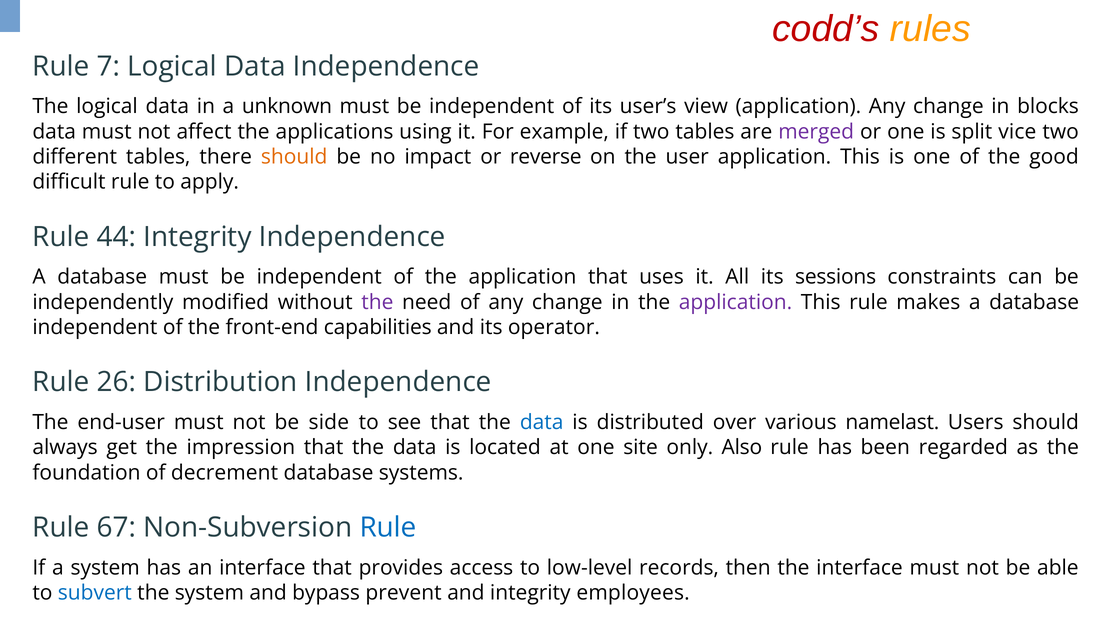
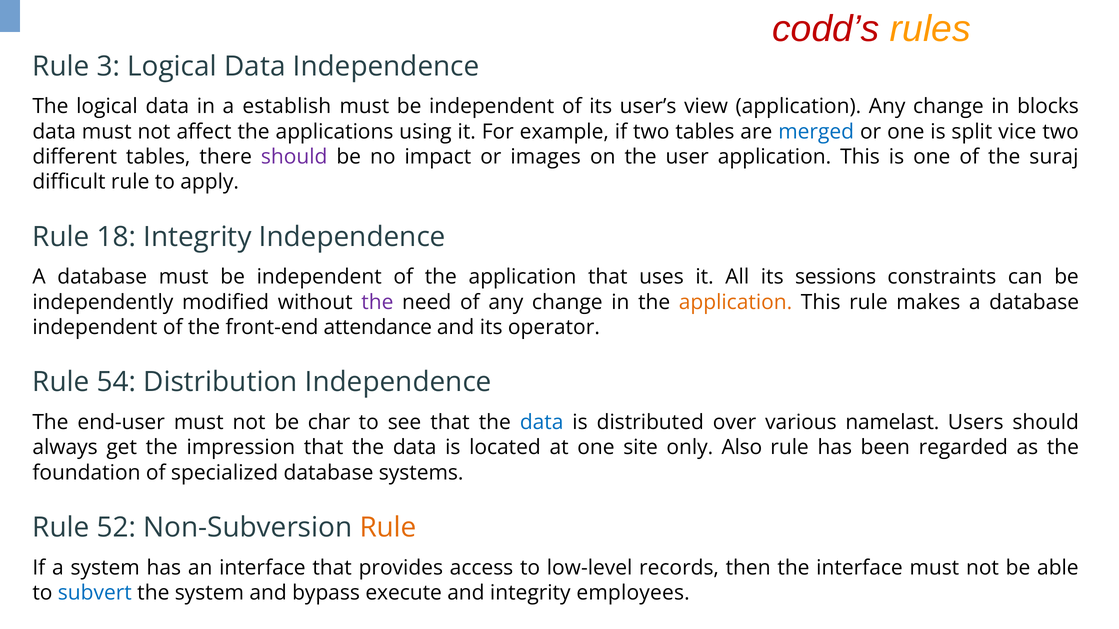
7: 7 -> 3 (108, 66)
unknown: unknown -> establish (287, 107)
merged colour: purple -> blue (816, 132)
should colour: orange -> purple (294, 157)
reverse: reverse -> images (546, 157)
good: good -> suraj (1054, 157)
44: 44 -> 18 (116, 237)
application colour: purple -> orange (736, 302)
capabilities: capabilities -> attendance (378, 327)
26: 26 -> 54 (116, 383)
side: side -> char (329, 423)
decrement: decrement -> specialized (225, 473)
67: 67 -> 52 (116, 528)
Rule colour: blue -> orange (388, 528)
prevent: prevent -> execute (404, 593)
